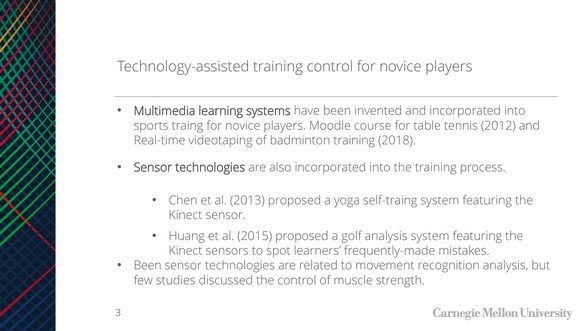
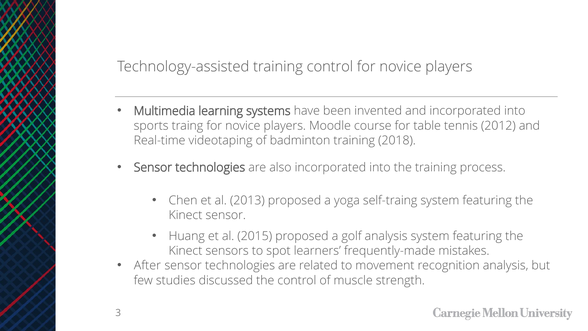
Been: Been -> After (147, 265)
